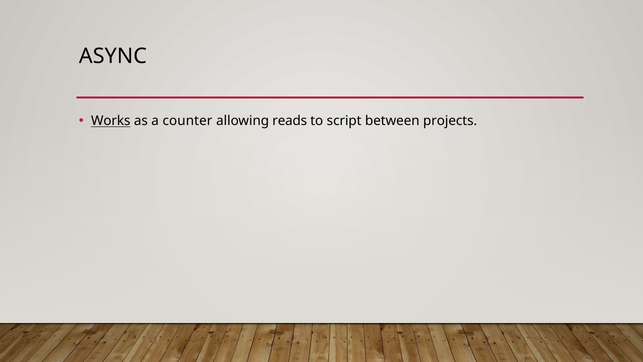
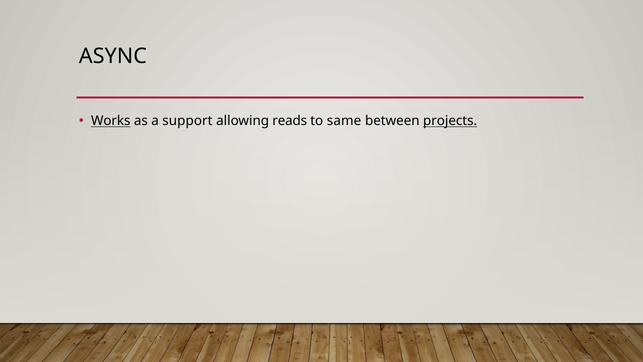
counter: counter -> support (187, 121)
script: script -> same (344, 121)
projects underline: none -> present (450, 121)
